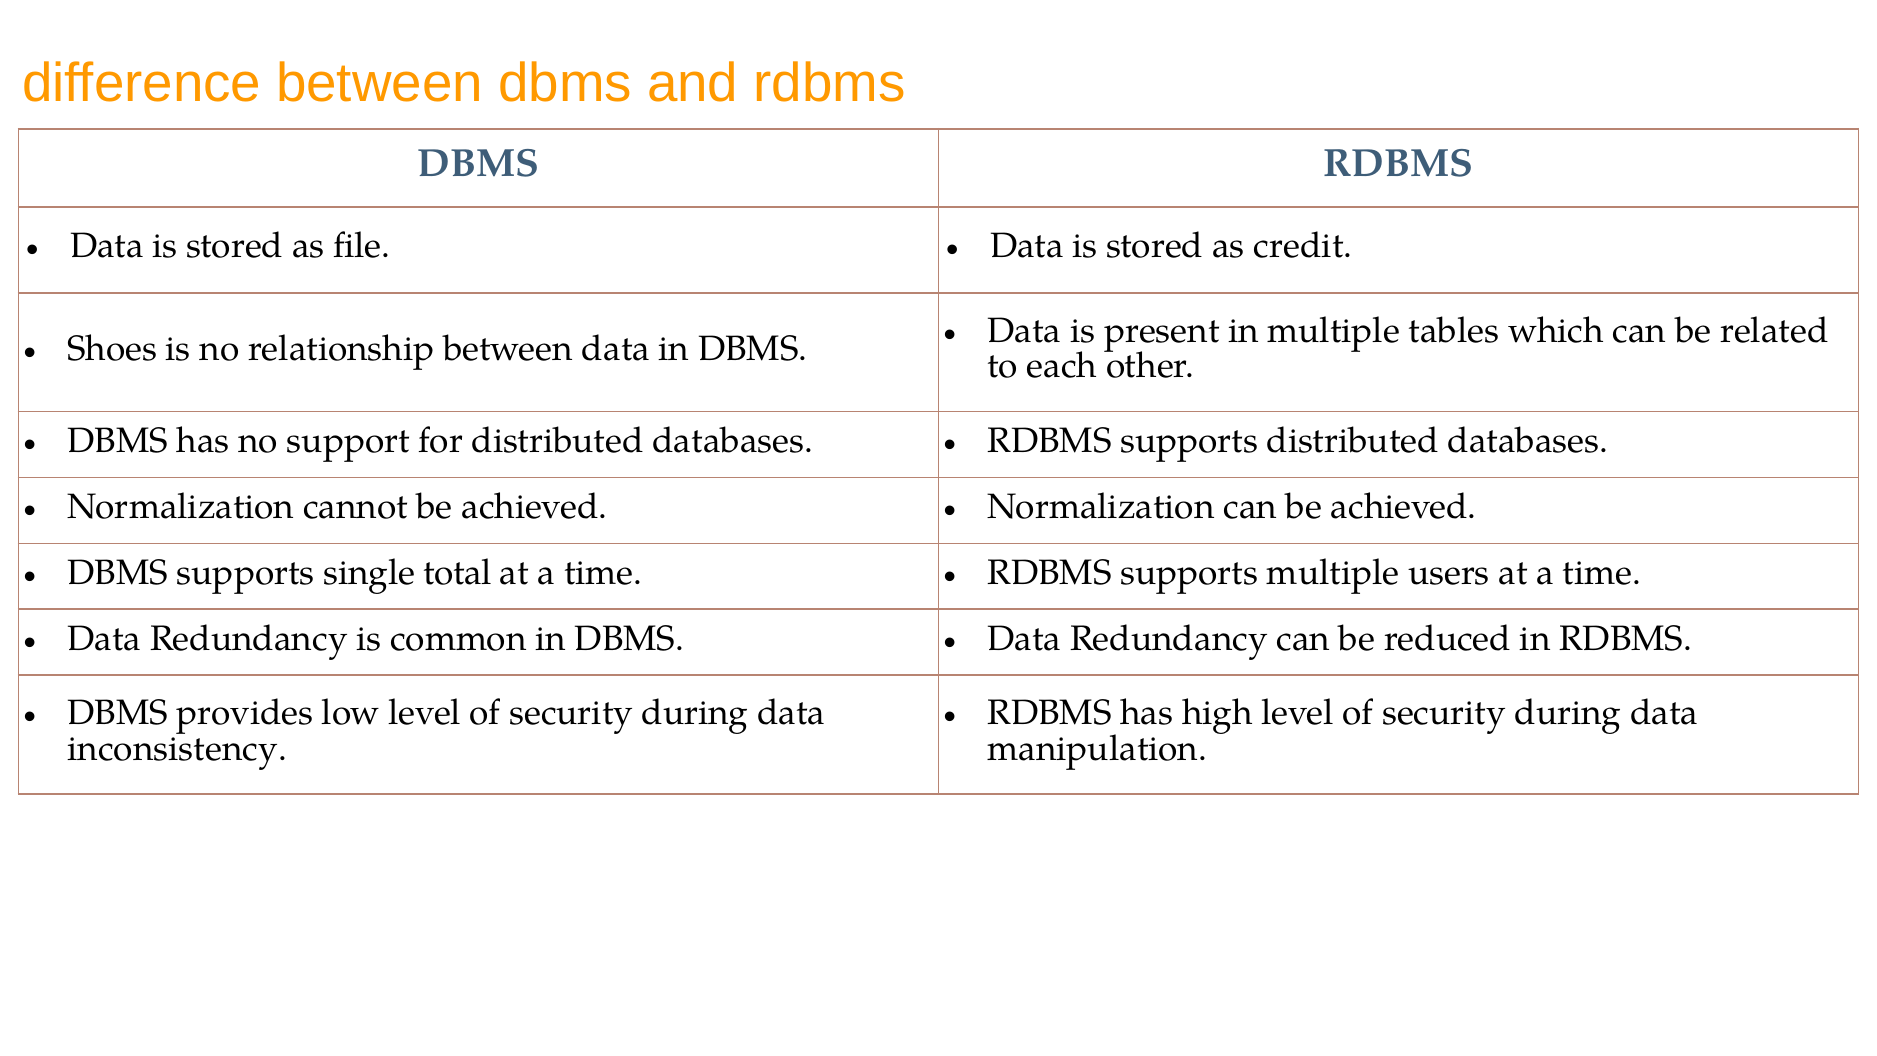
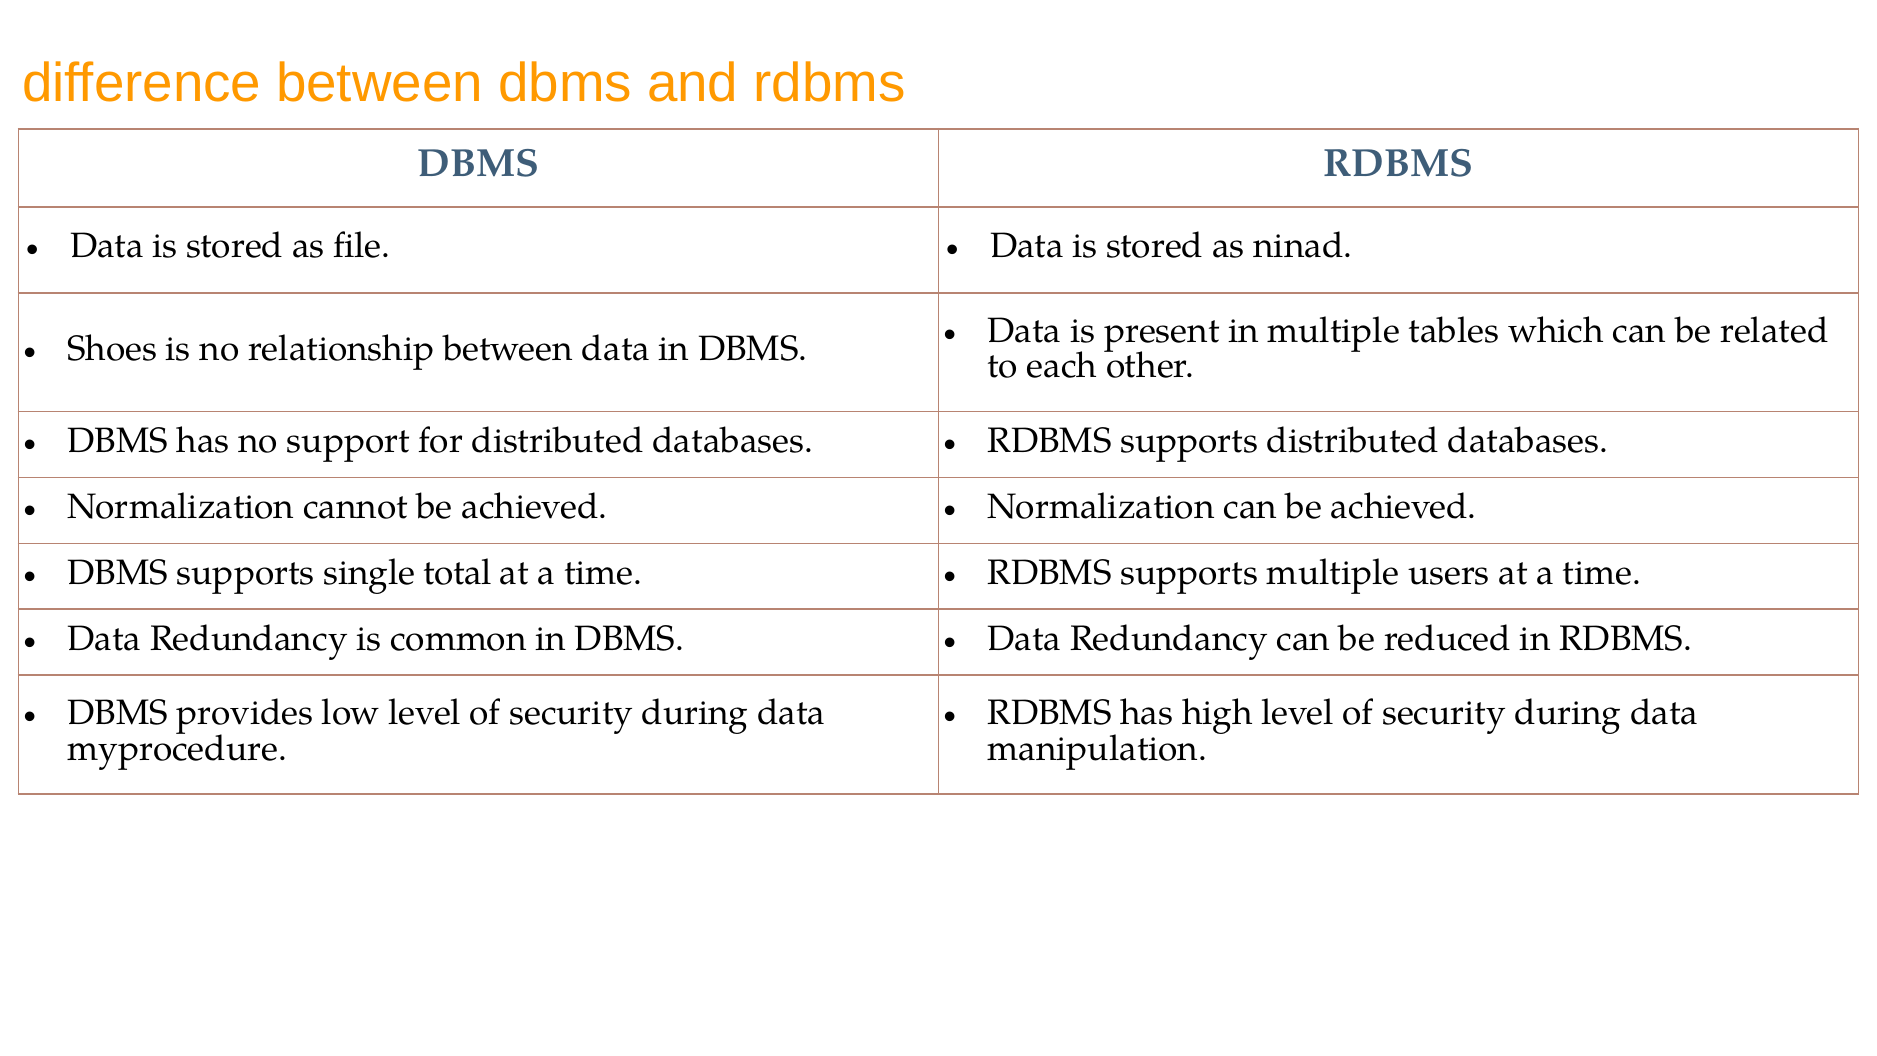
credit: credit -> ninad (1303, 246)
inconsistency: inconsistency -> myprocedure (177, 748)
